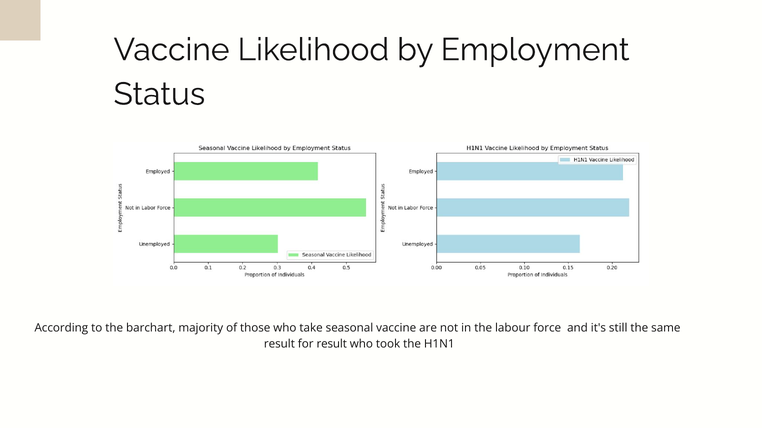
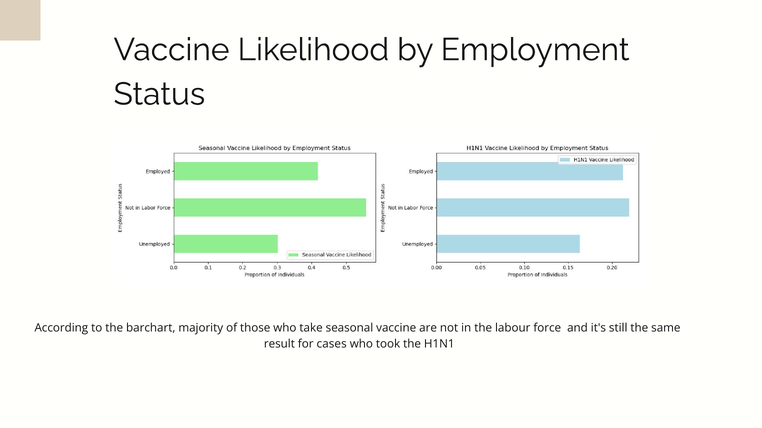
for result: result -> cases (332, 345)
